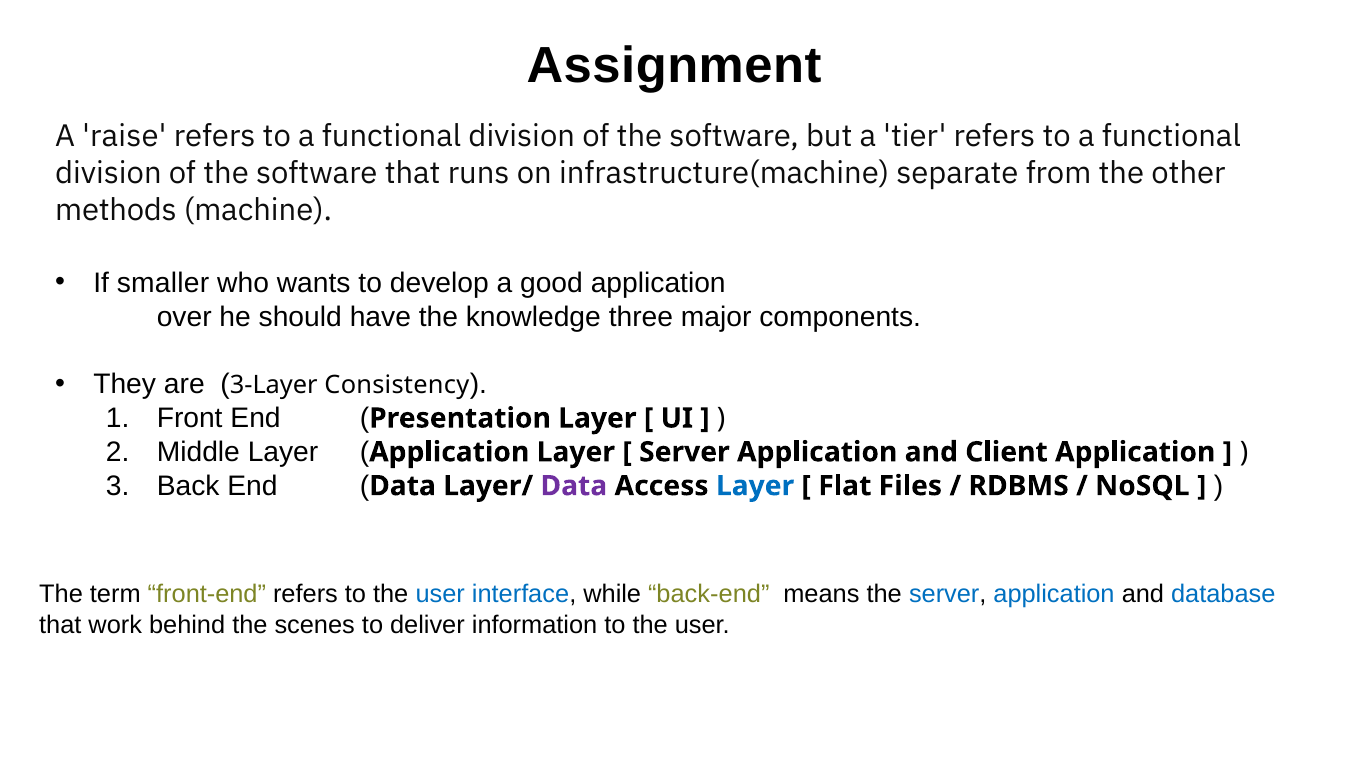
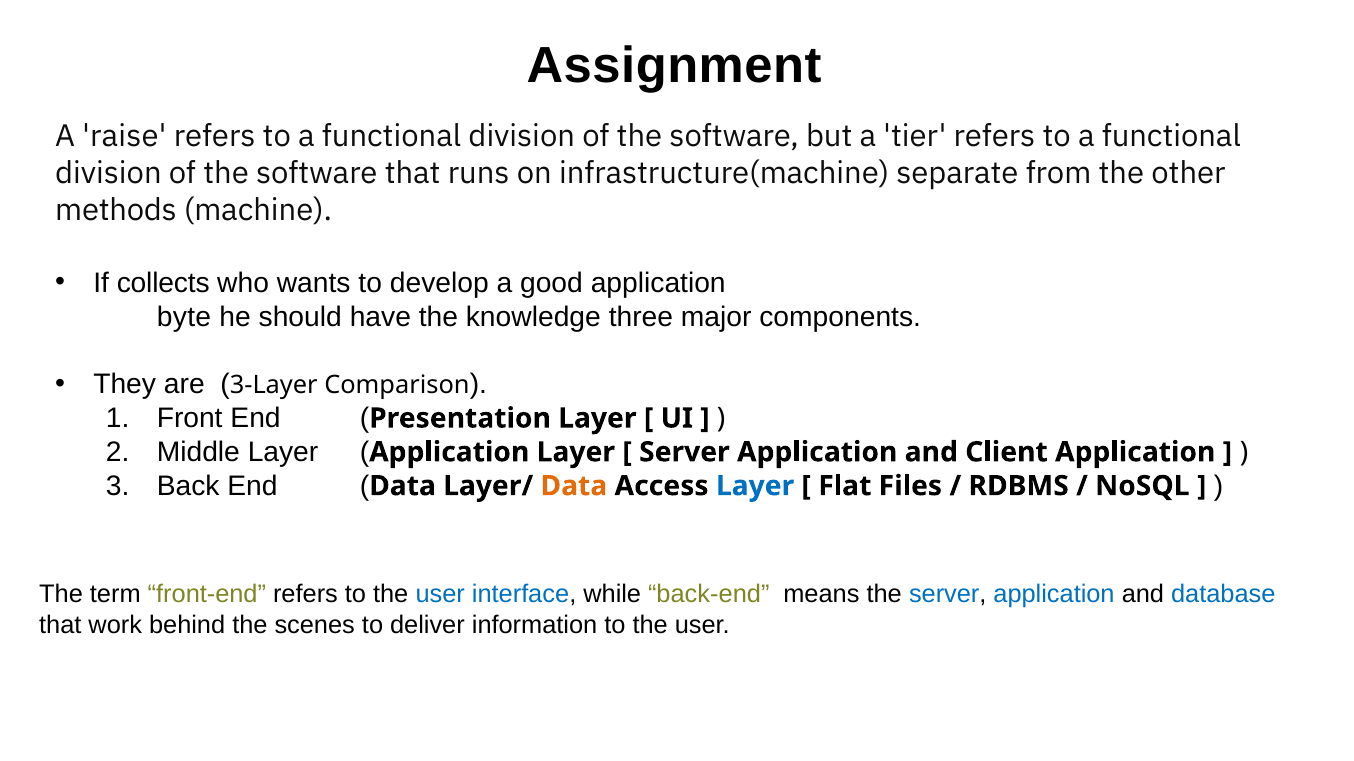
smaller: smaller -> collects (163, 283)
over: over -> byte (184, 317)
Consistency: Consistency -> Comparison (397, 386)
Data colour: purple -> orange (574, 486)
